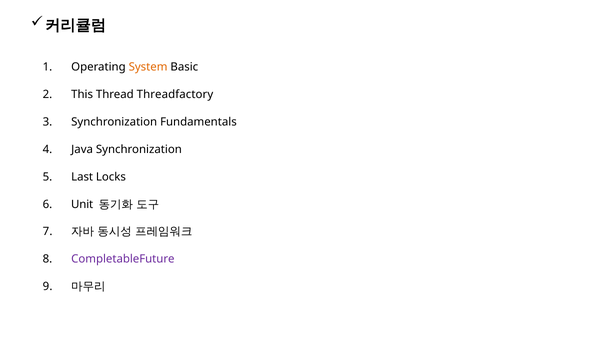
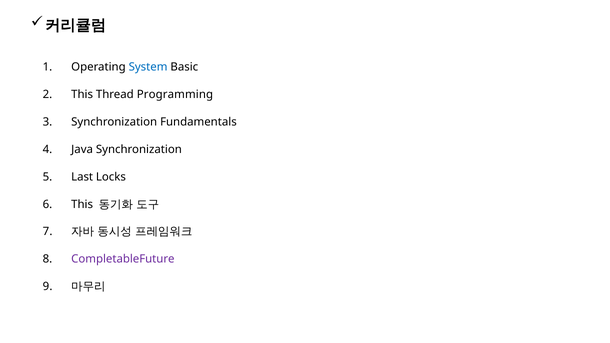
System colour: orange -> blue (148, 67)
Threadfactory: Threadfactory -> Programming (175, 95)
Unit: Unit -> This (82, 204)
